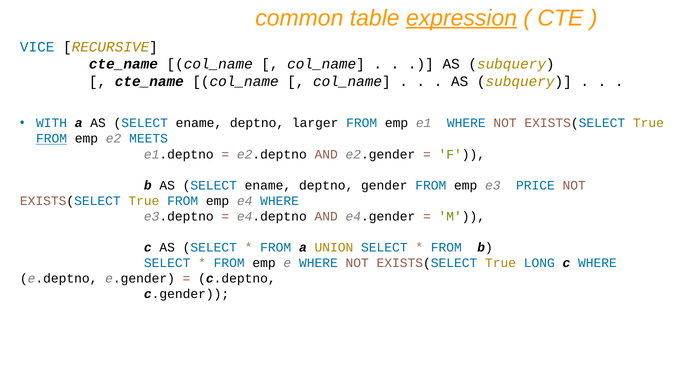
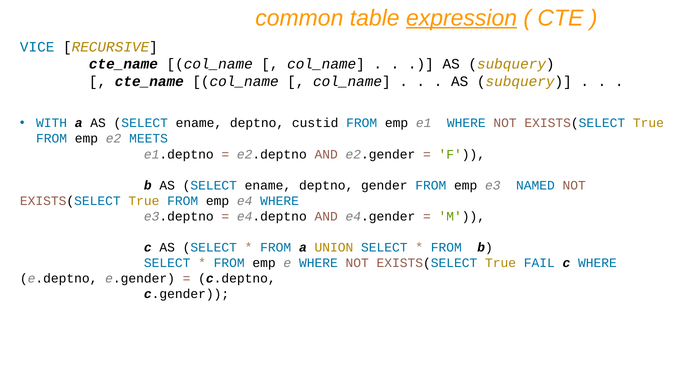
larger: larger -> custid (315, 123)
FROM underline: present -> none (52, 139)
PRICE: PRICE -> NAMED (535, 185)
LONG: LONG -> FAIL (539, 263)
